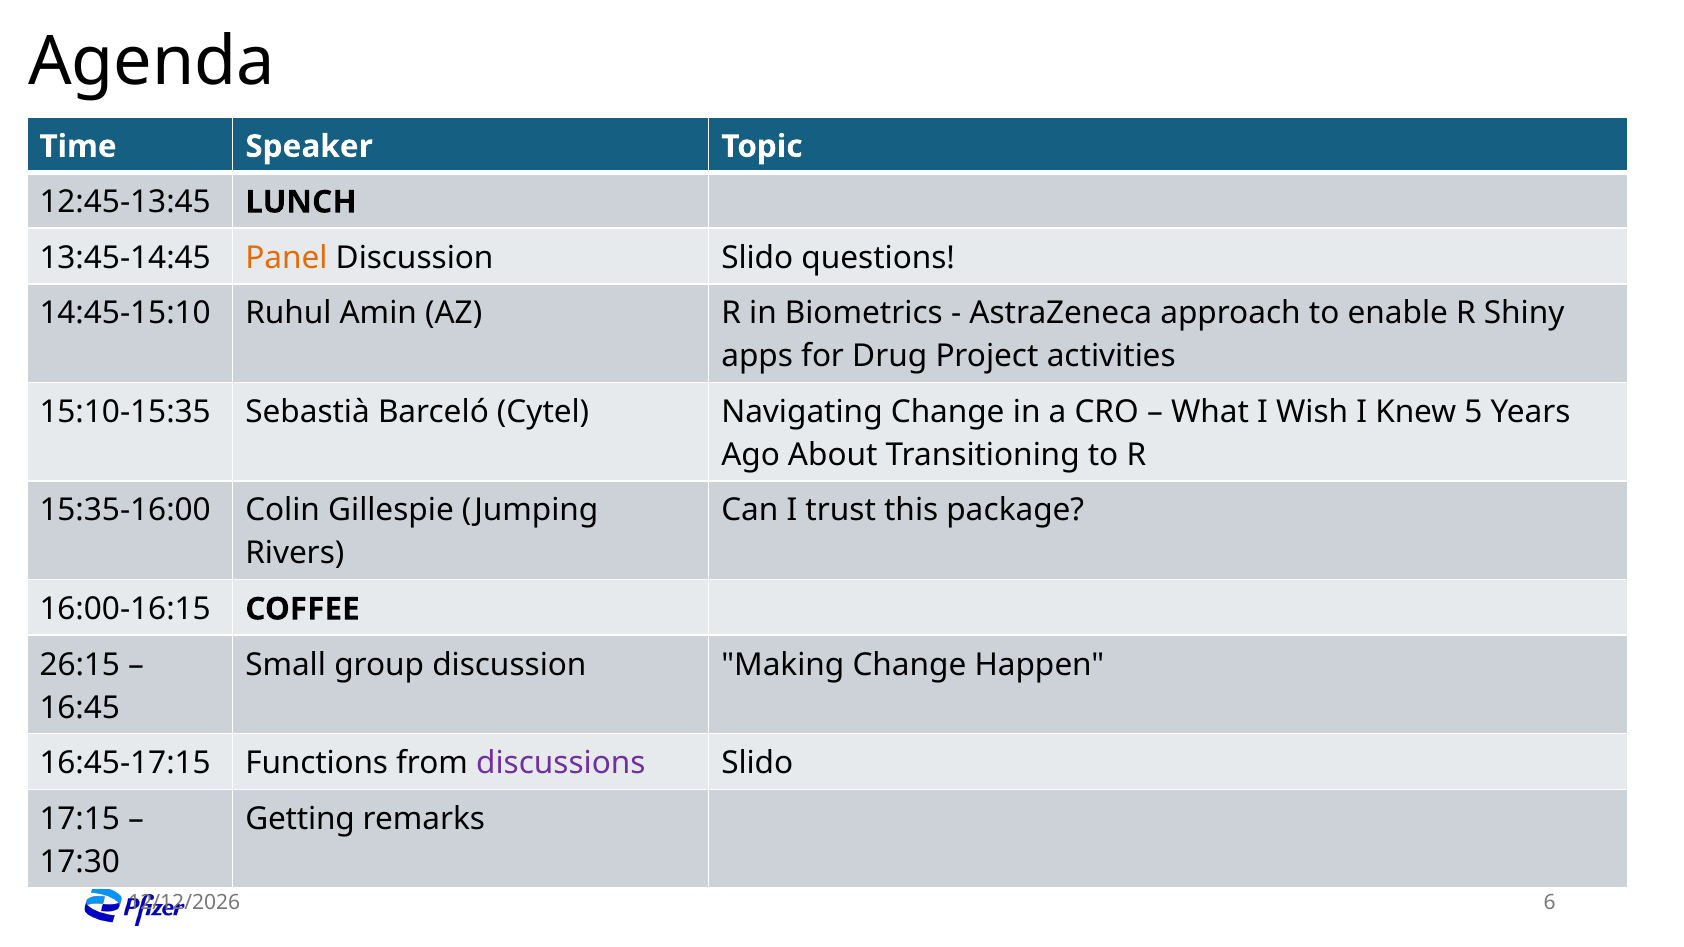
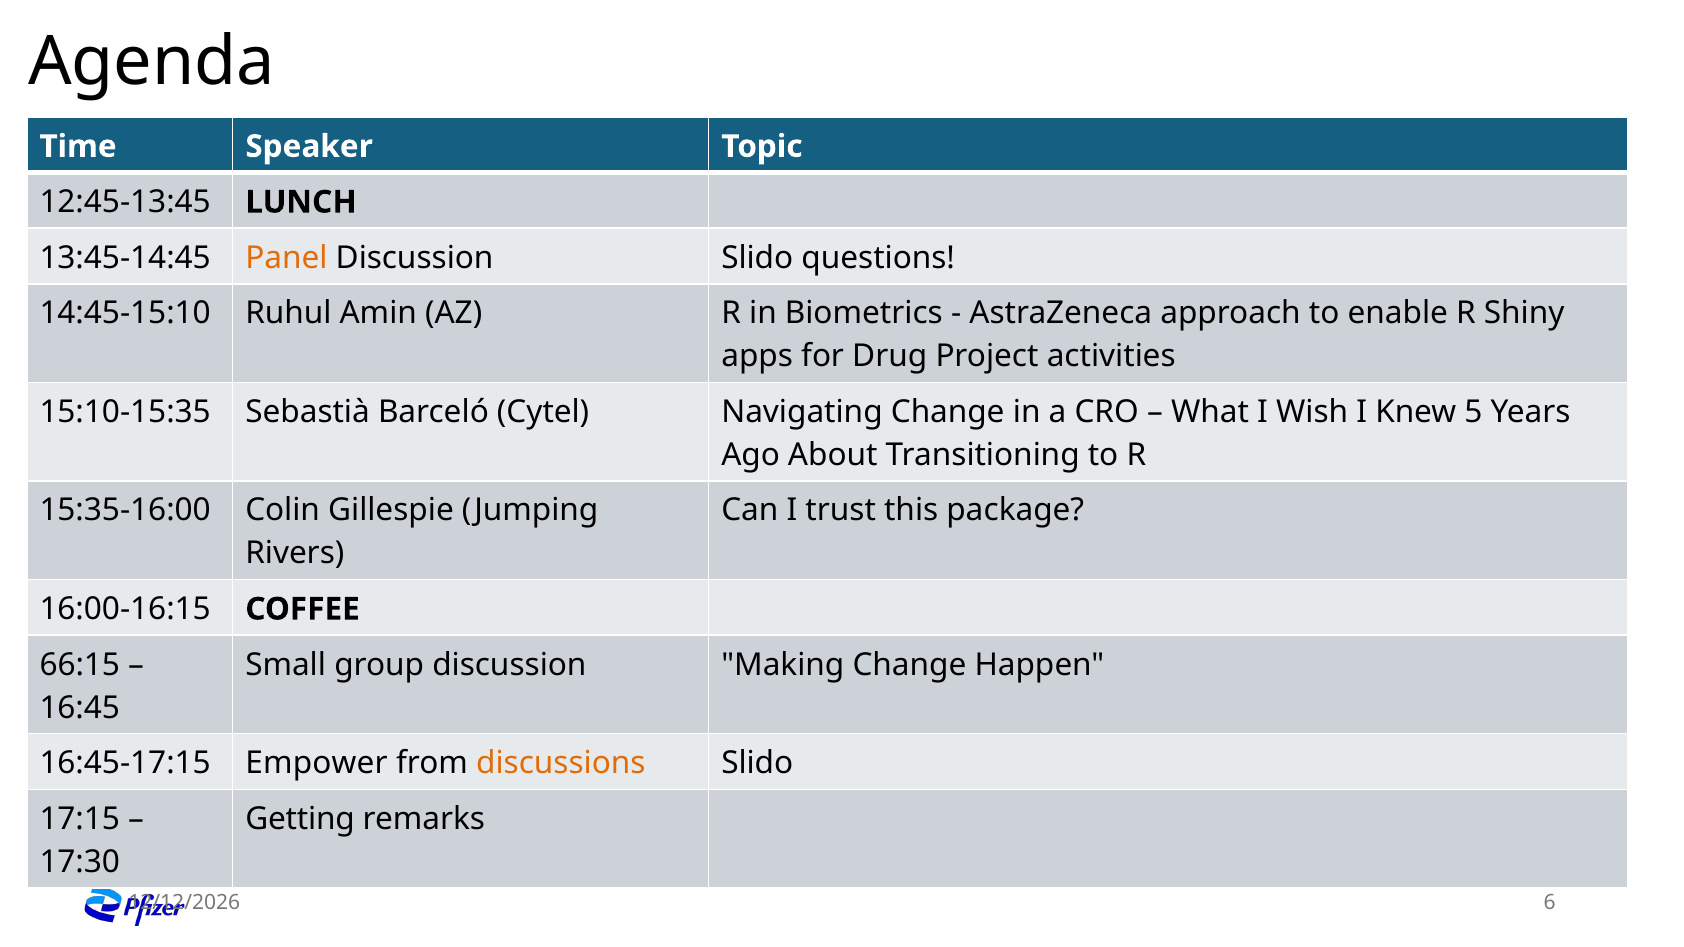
26:15: 26:15 -> 66:15 (80, 665)
Functions: Functions -> Empower (317, 763)
discussions colour: purple -> orange (561, 763)
